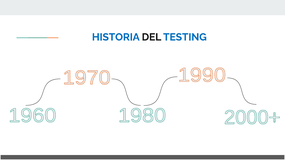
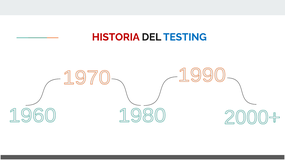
HISTORIA colour: blue -> red (116, 37)
